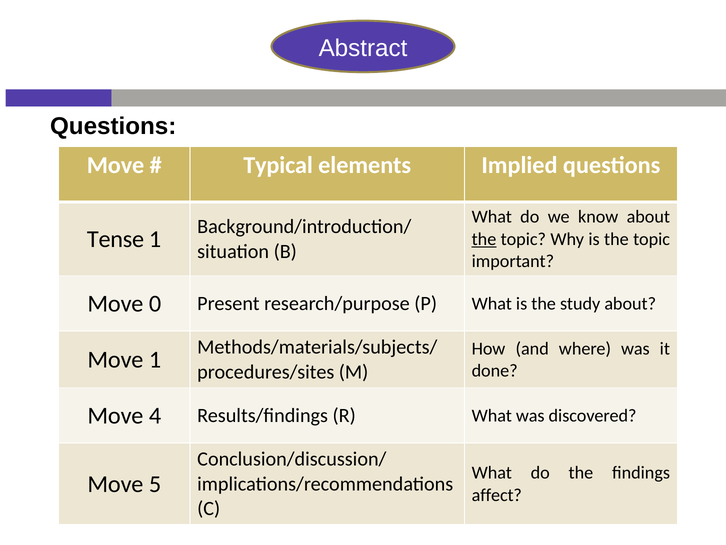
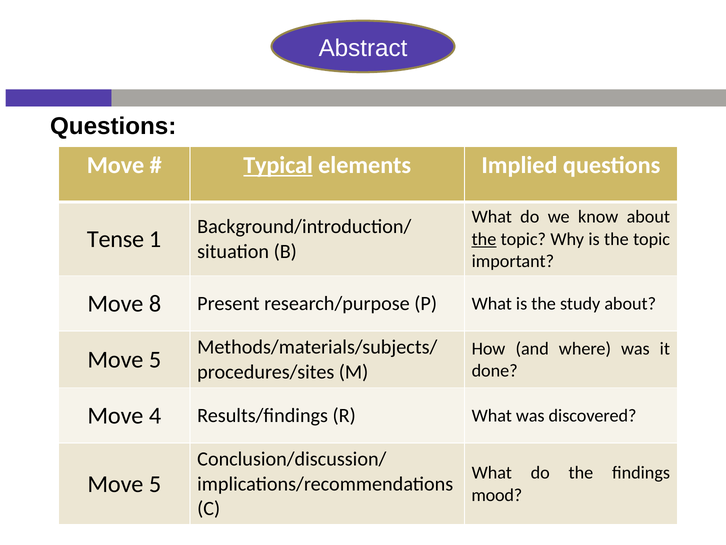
Typical underline: none -> present (278, 165)
0: 0 -> 8 (155, 303)
1: 1 -> 5 (155, 359)
affect: affect -> mood (497, 495)
